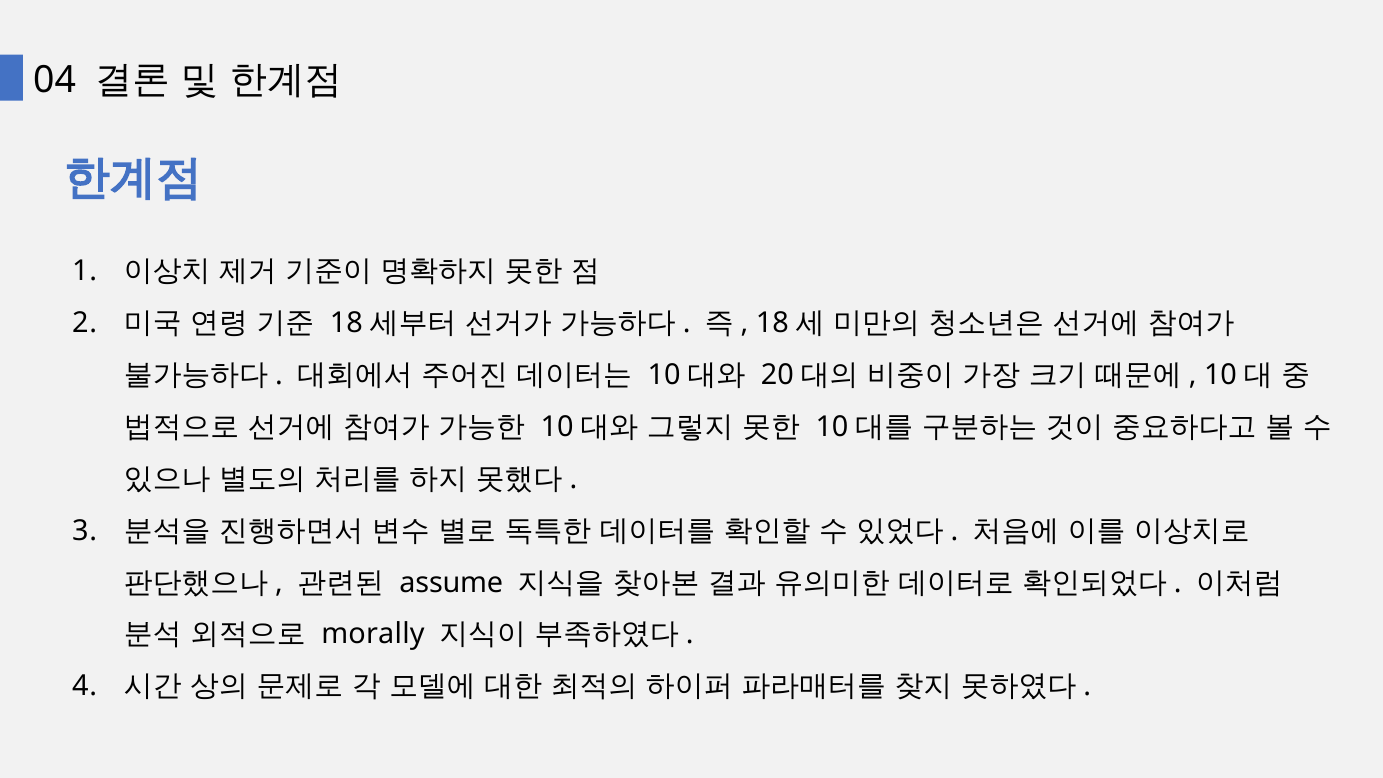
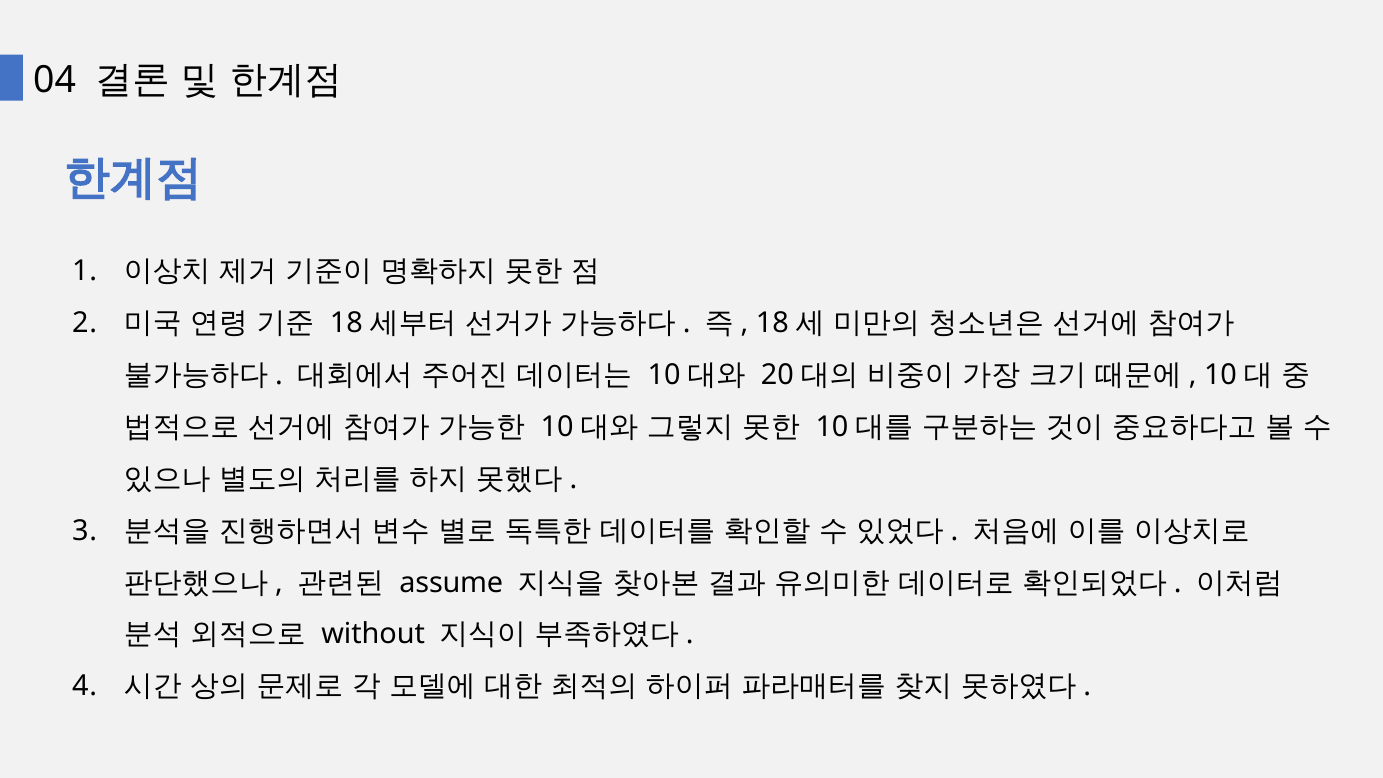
morally: morally -> without (373, 634)
